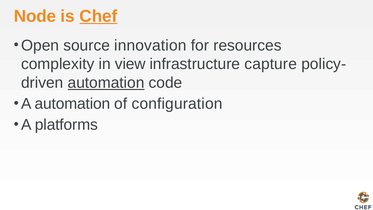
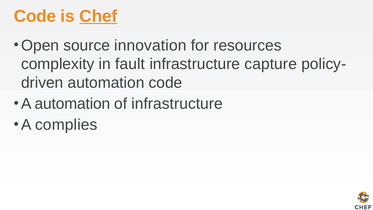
Node: Node -> Code (35, 16)
view: view -> fault (130, 64)
automation underline: present -> none (106, 83)
of configuration: configuration -> infrastructure (177, 104)
platforms: platforms -> complies (66, 125)
